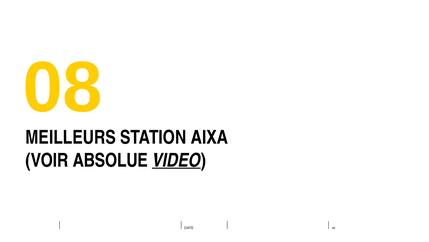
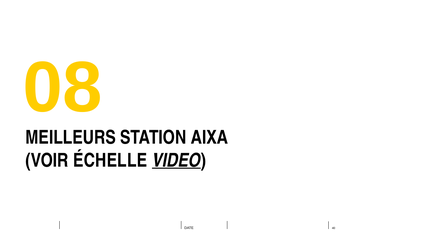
ABSOLUE: ABSOLUE -> ÉCHELLE (110, 160)
